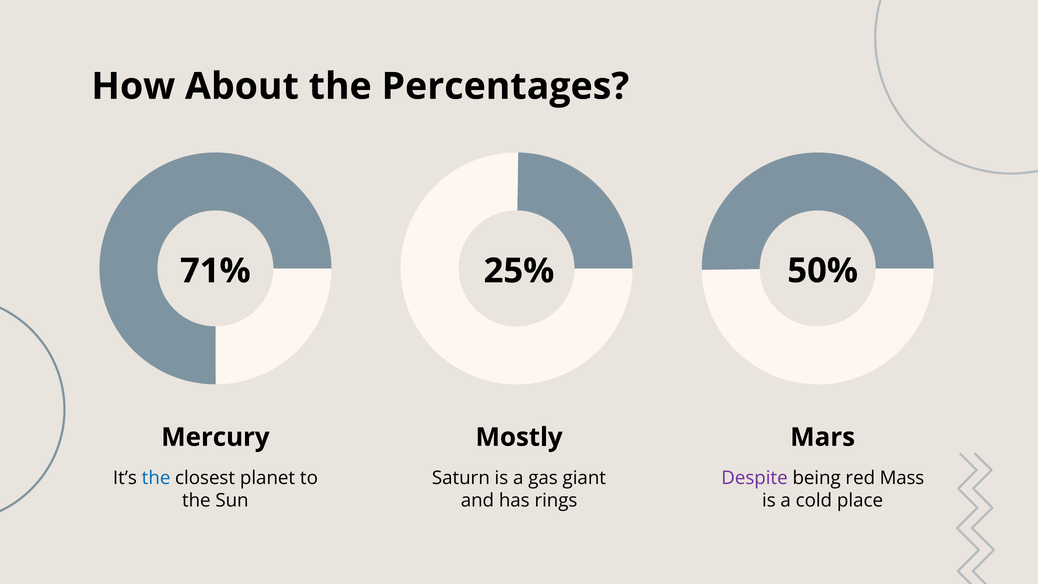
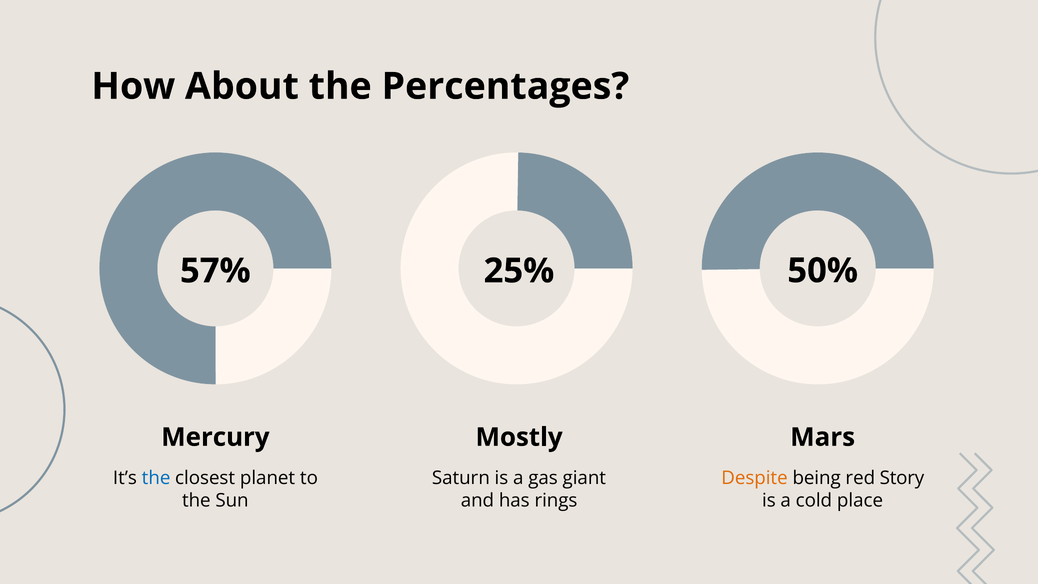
71%: 71% -> 57% (215, 271)
Despite colour: purple -> orange (755, 478)
Mass: Mass -> Story (902, 478)
